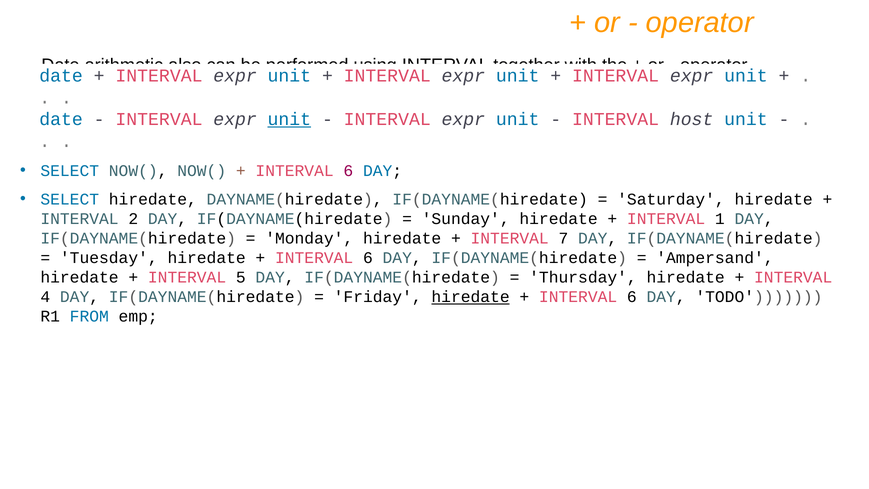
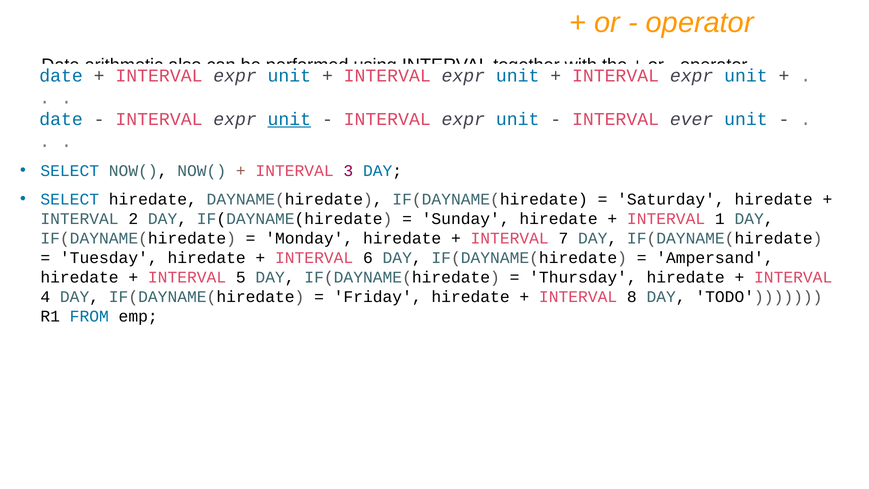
host: host -> ever (692, 119)
6: 6 -> 3 (348, 171)
hiredate underline: present -> none (471, 297)
6: 6 -> 8 (632, 297)
